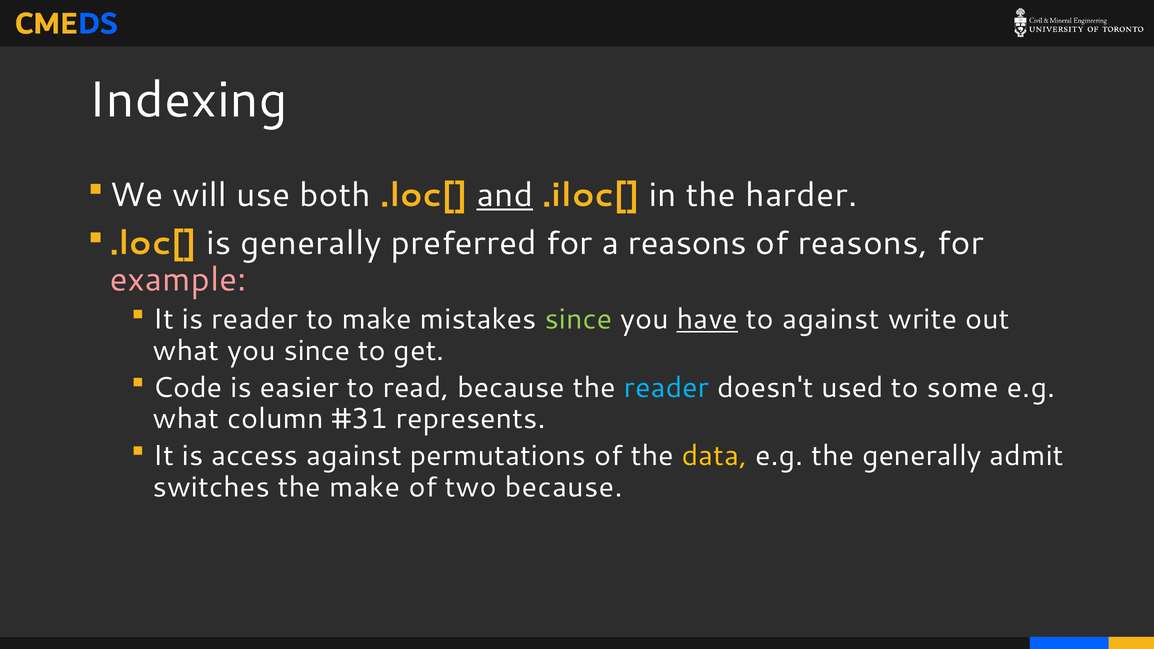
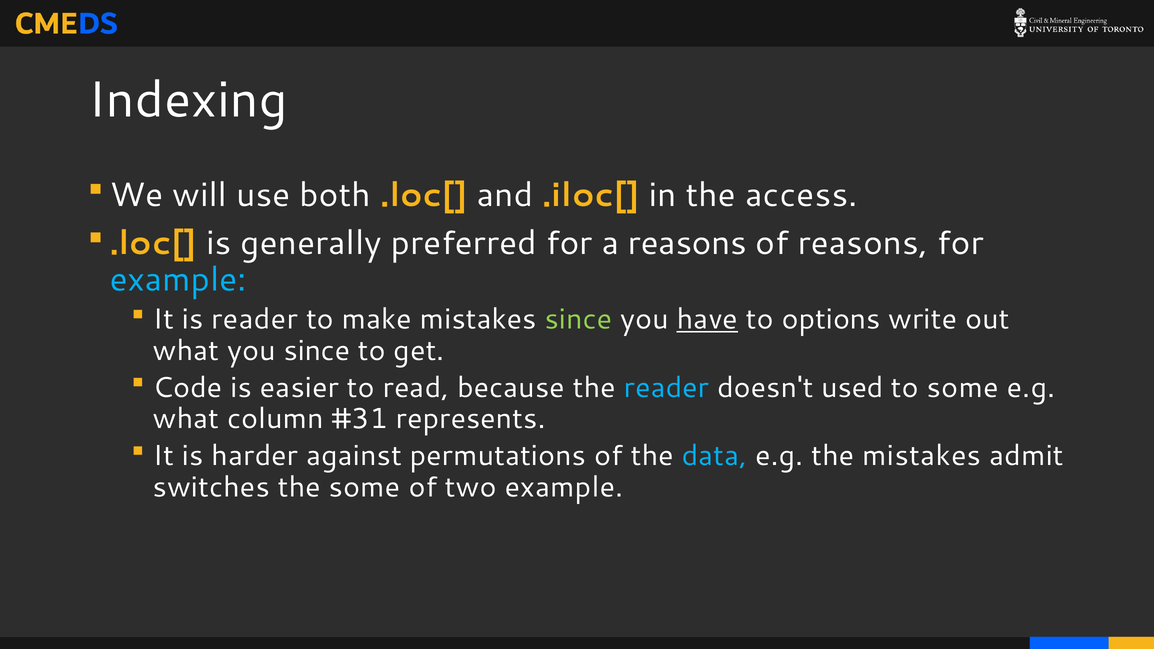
and underline: present -> none (505, 195)
harder: harder -> access (801, 195)
example colour: pink -> light blue (178, 280)
to against: against -> options (831, 319)
access: access -> harder (255, 456)
data colour: yellow -> light blue (714, 456)
the generally: generally -> mistakes (922, 456)
the make: make -> some (365, 487)
two because: because -> example (564, 487)
